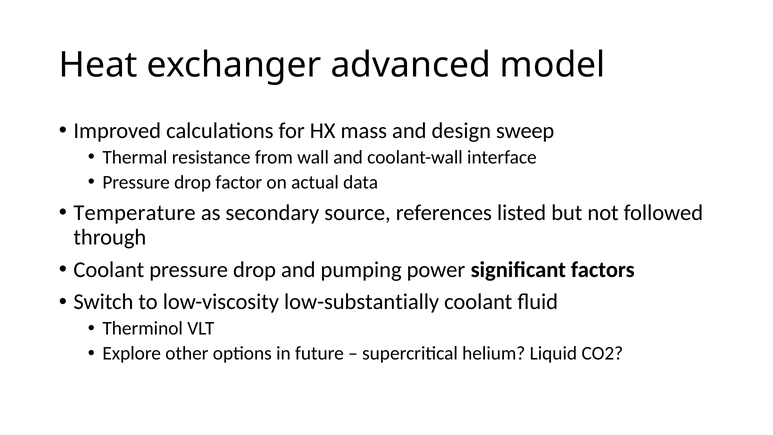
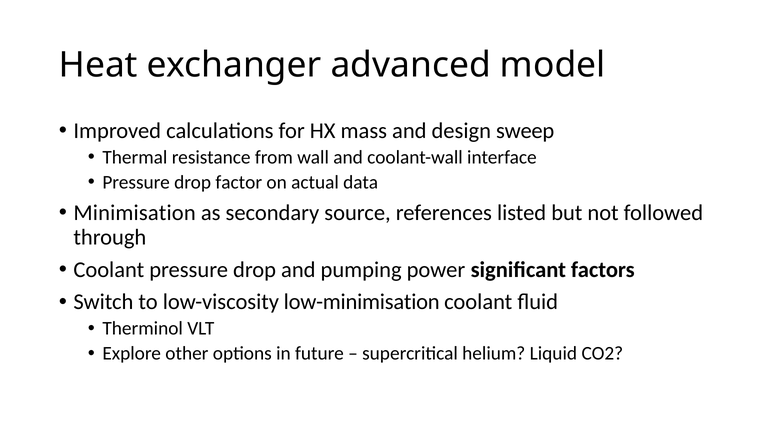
Temperature: Temperature -> Minimisation (135, 213)
low-substantially: low-substantially -> low-minimisation (362, 302)
